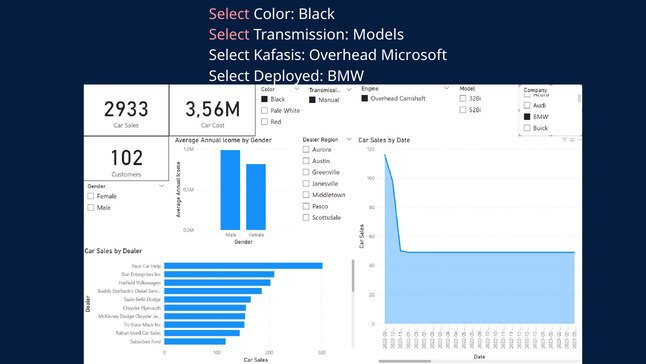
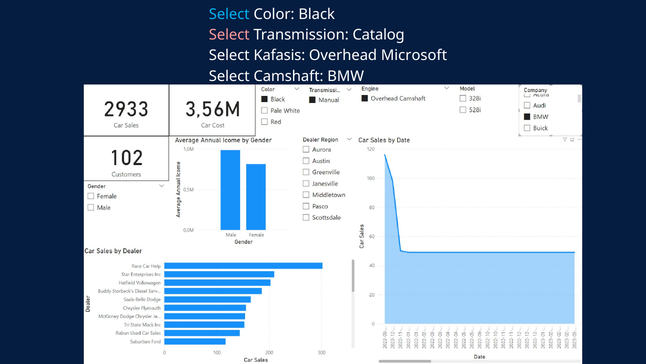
Select colour: pink -> light blue (229, 14)
Models: Models -> Catalog (379, 35)
Deployed: Deployed -> Camshaft (289, 76)
